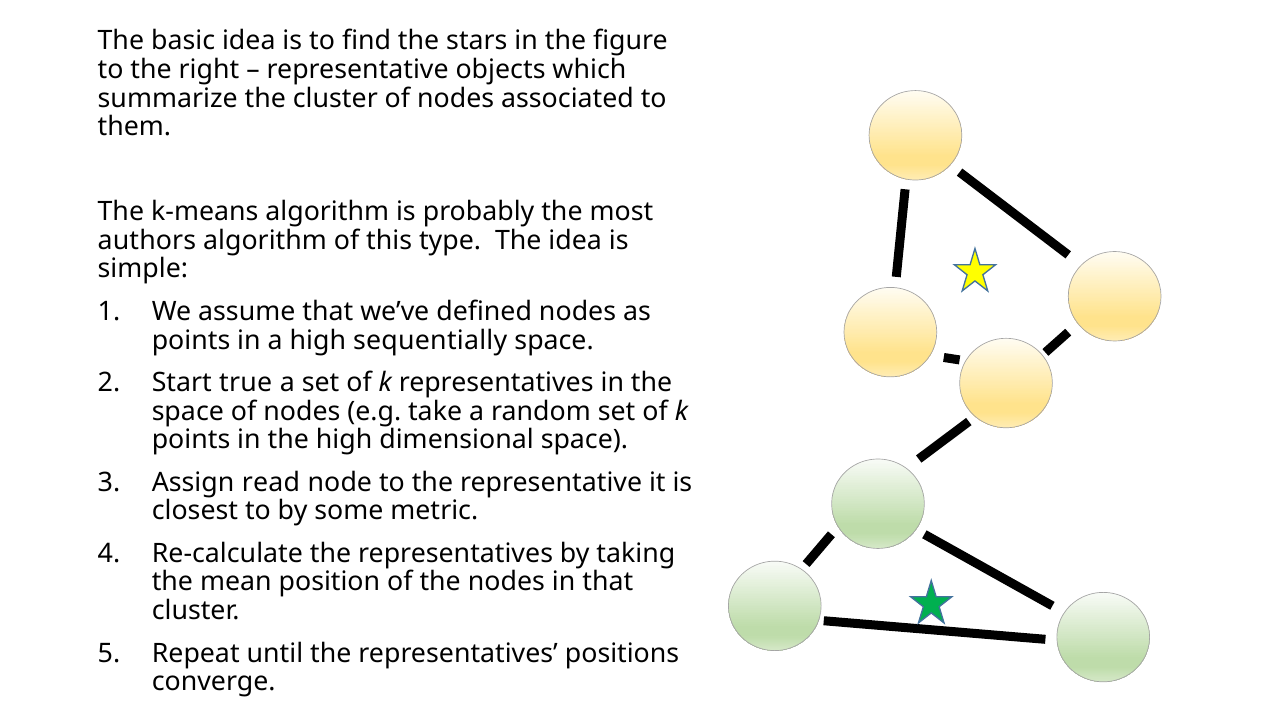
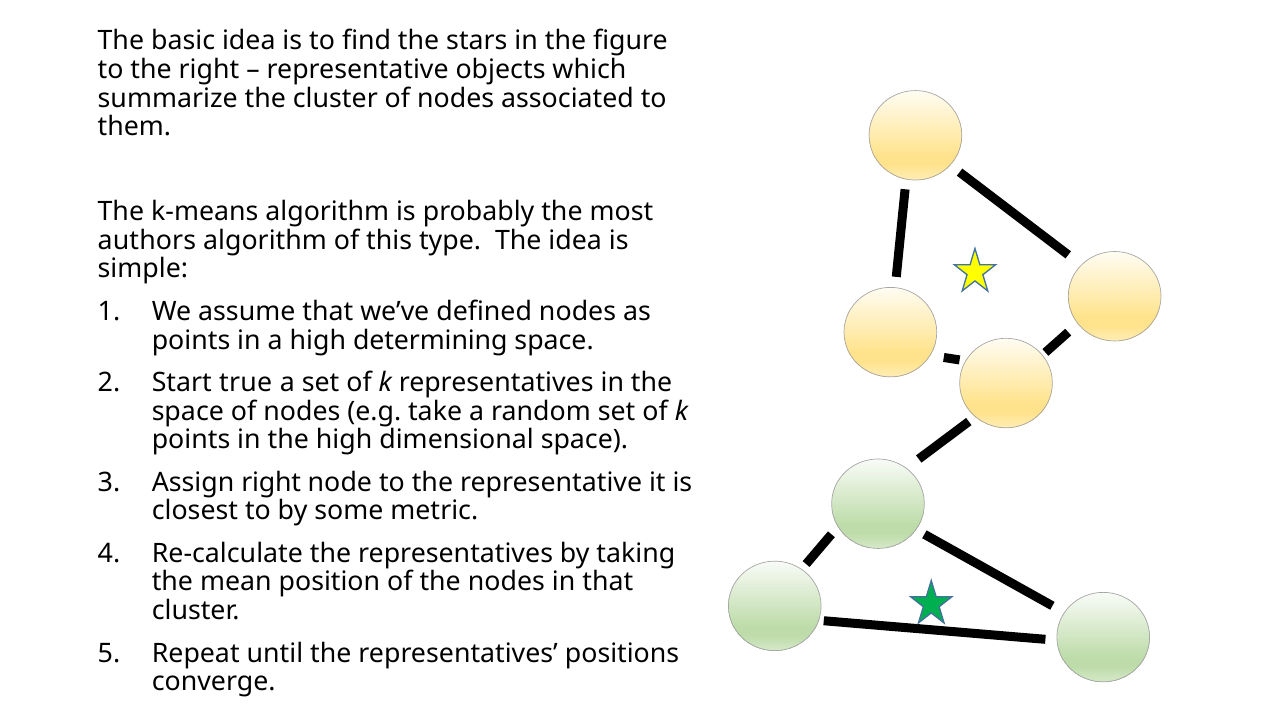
sequentially: sequentially -> determining (430, 340)
Assign read: read -> right (271, 482)
